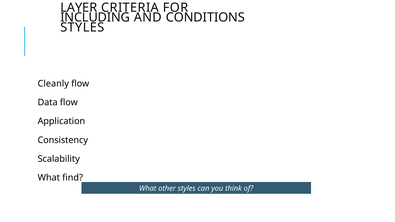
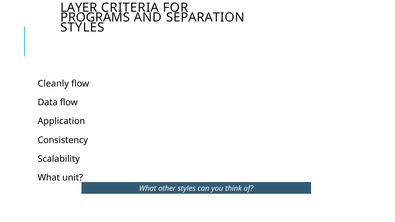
INCLUDING: INCLUDING -> PROGRAMS (95, 18)
CONDITIONS: CONDITIONS -> SEPARATION (205, 18)
find: find -> unit (73, 178)
